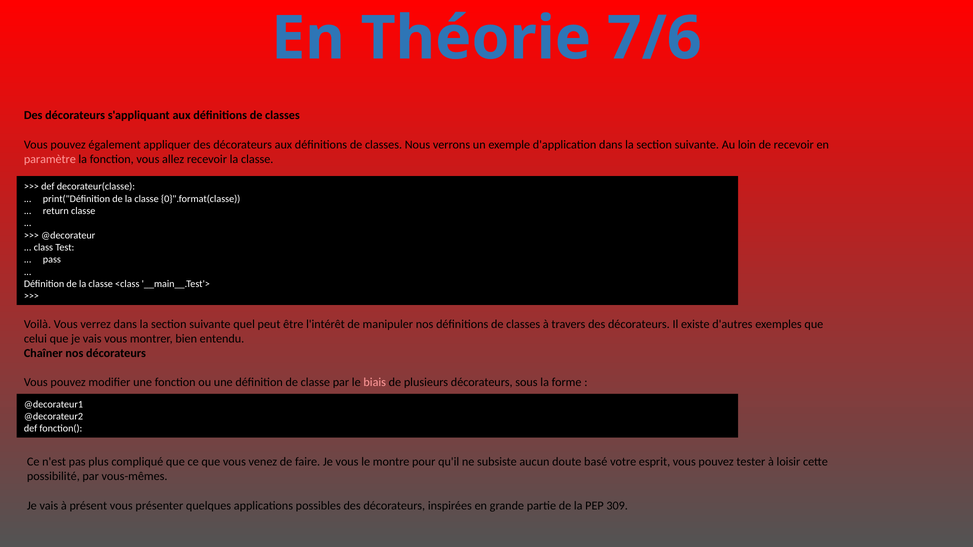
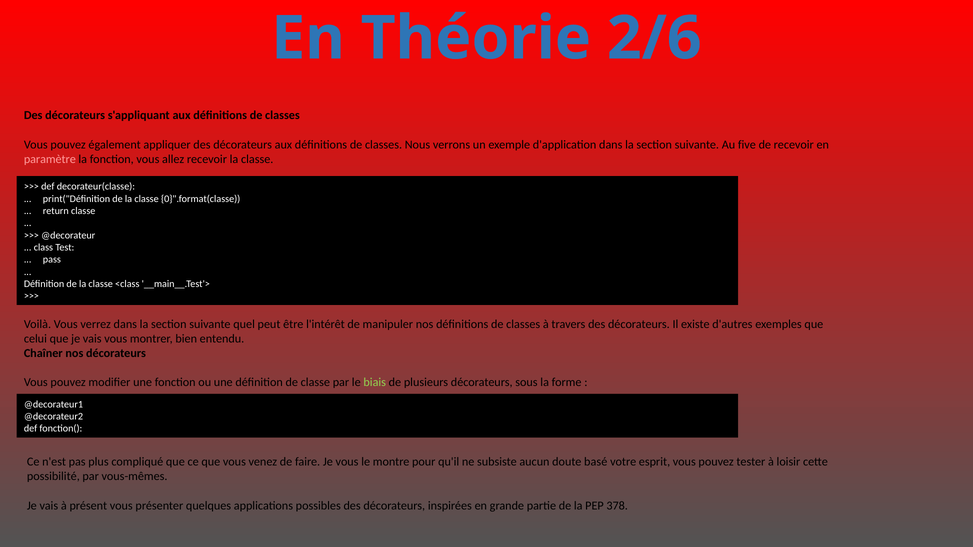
7/6: 7/6 -> 2/6 (654, 38)
loin: loin -> five (747, 145)
biais colour: pink -> light green (375, 383)
309: 309 -> 378 (617, 506)
